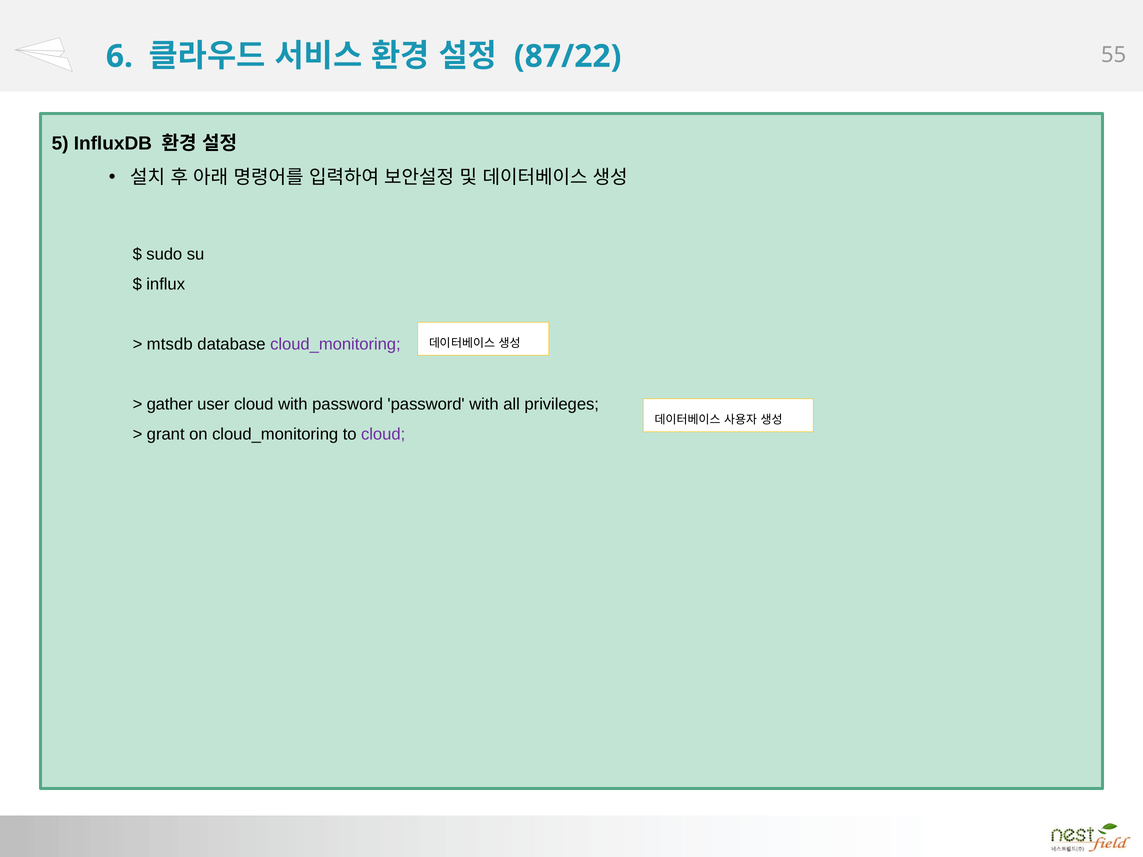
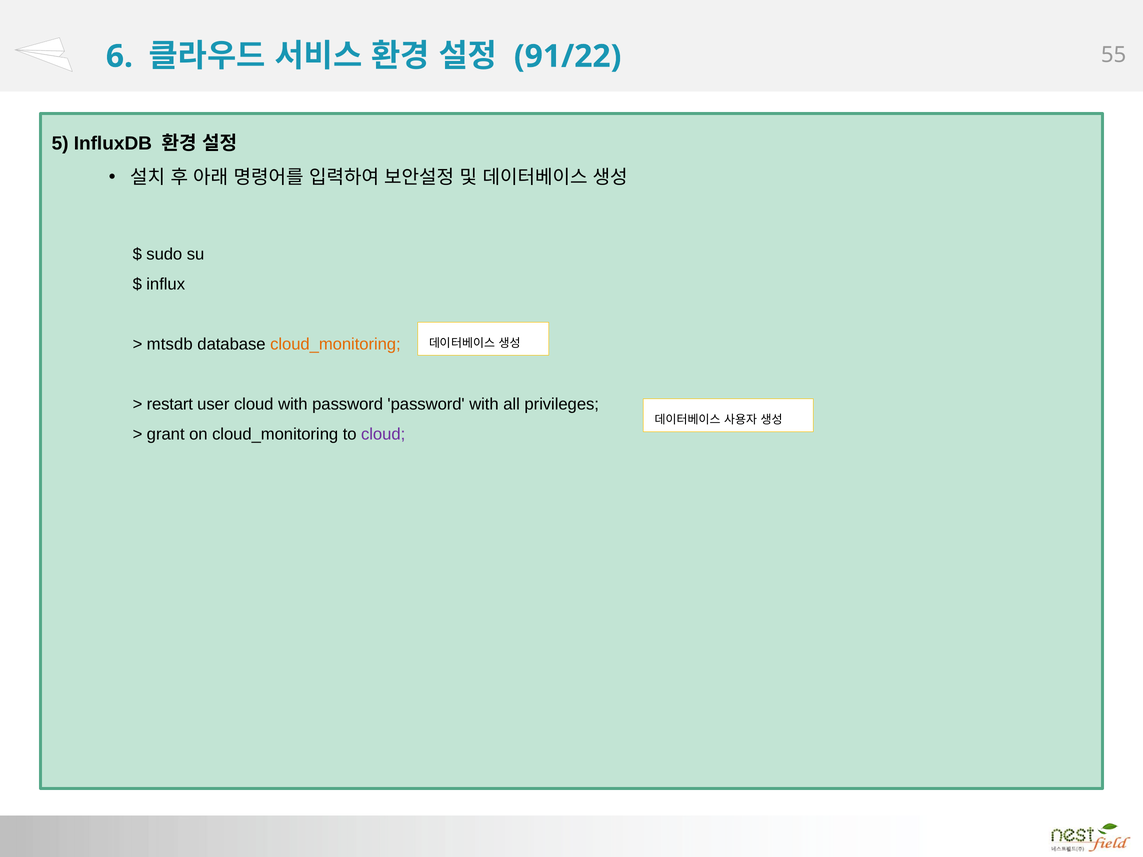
87/22: 87/22 -> 91/22 (568, 56)
cloud_monitoring colour: purple -> orange (335, 344)
gather: gather -> restart (170, 404)
